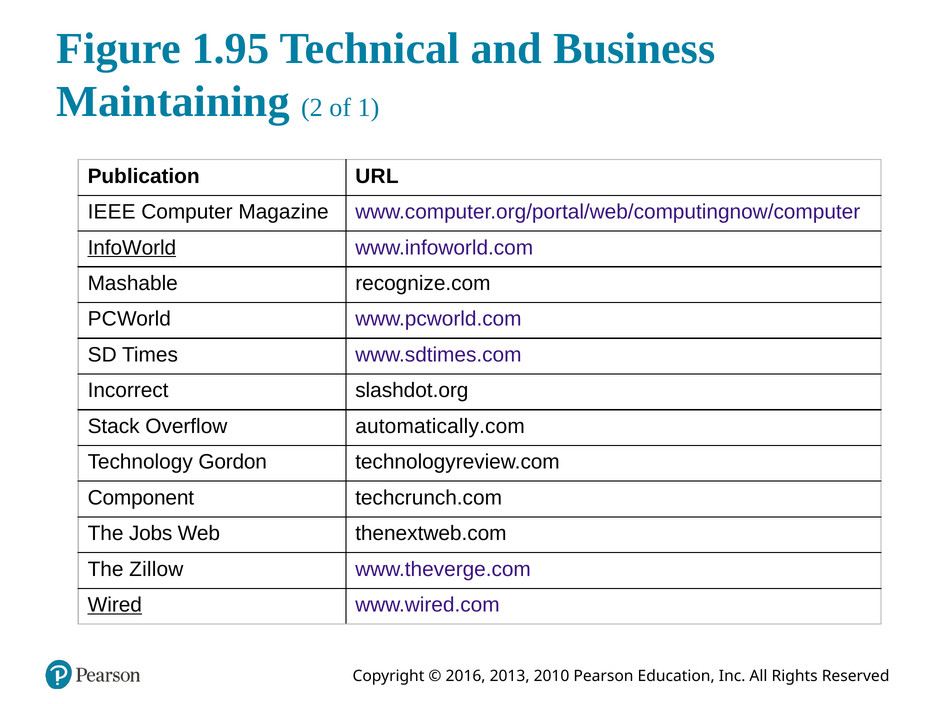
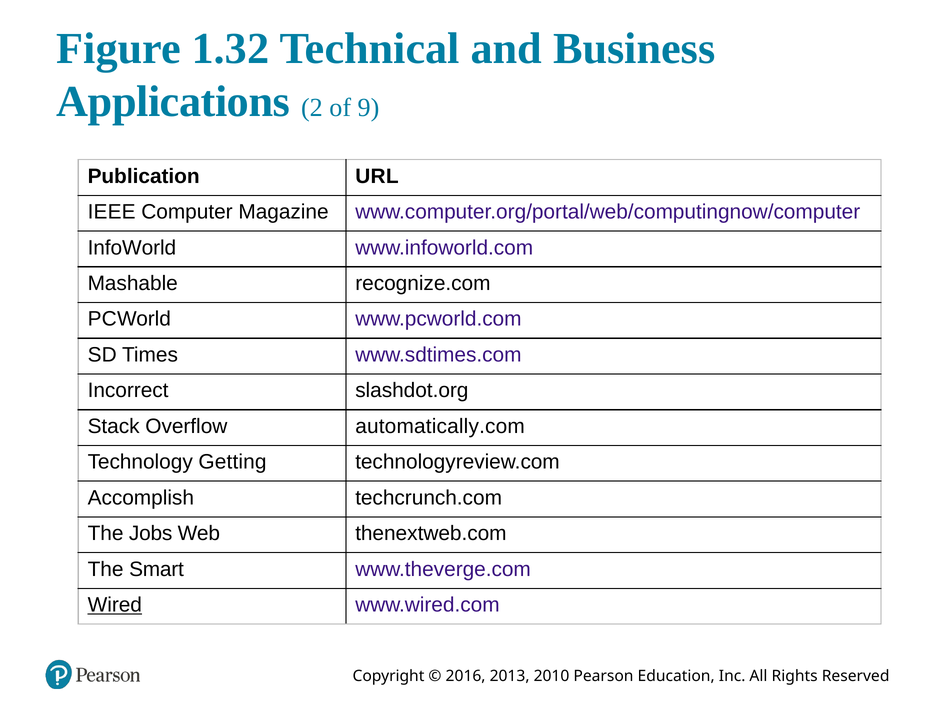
1.95: 1.95 -> 1.32 (231, 49)
Maintaining: Maintaining -> Applications (173, 102)
1: 1 -> 9 (368, 108)
InfoWorld underline: present -> none (132, 248)
Gordon: Gordon -> Getting (233, 462)
Component: Component -> Accomplish (141, 498)
Zillow: Zillow -> Smart (157, 569)
